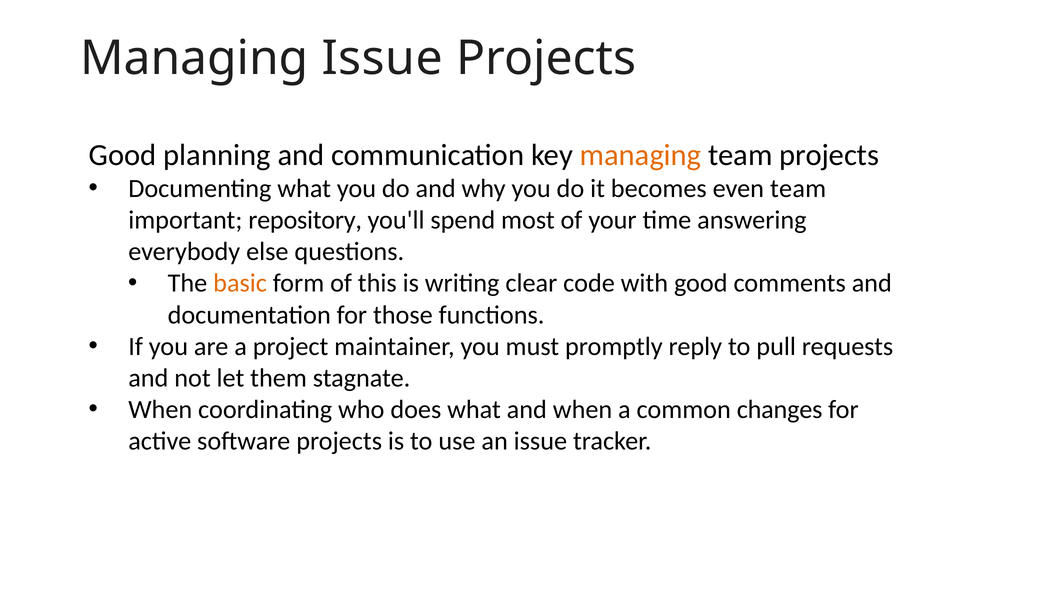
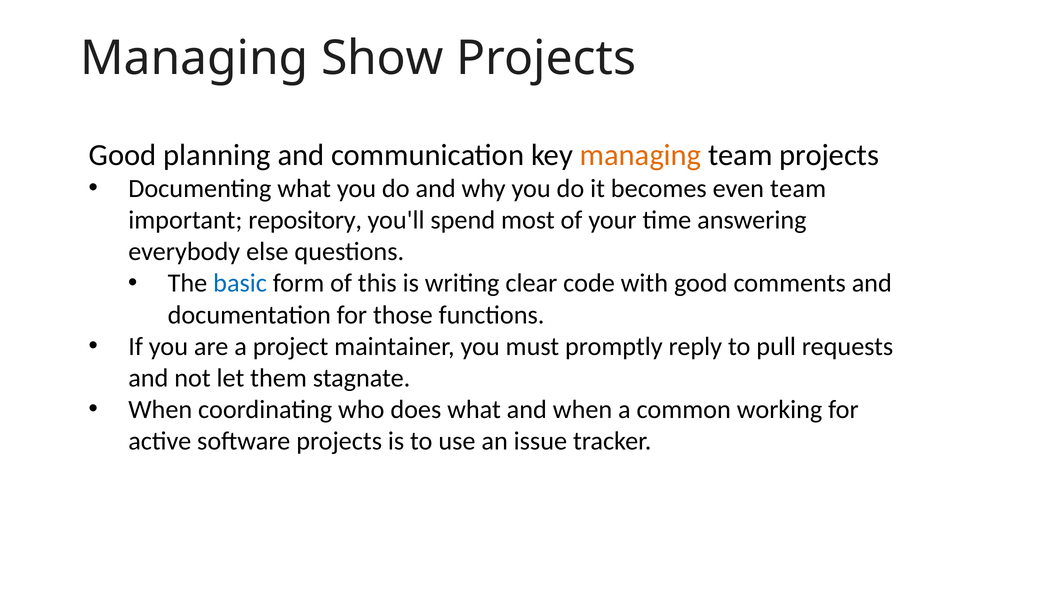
Managing Issue: Issue -> Show (382, 58)
basic colour: orange -> blue (240, 283)
changes: changes -> working (780, 409)
